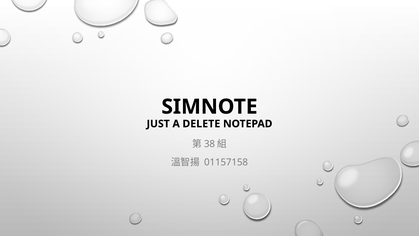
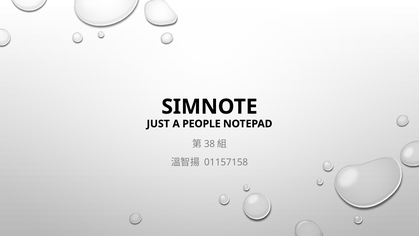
DELETE: DELETE -> PEOPLE (201, 124)
